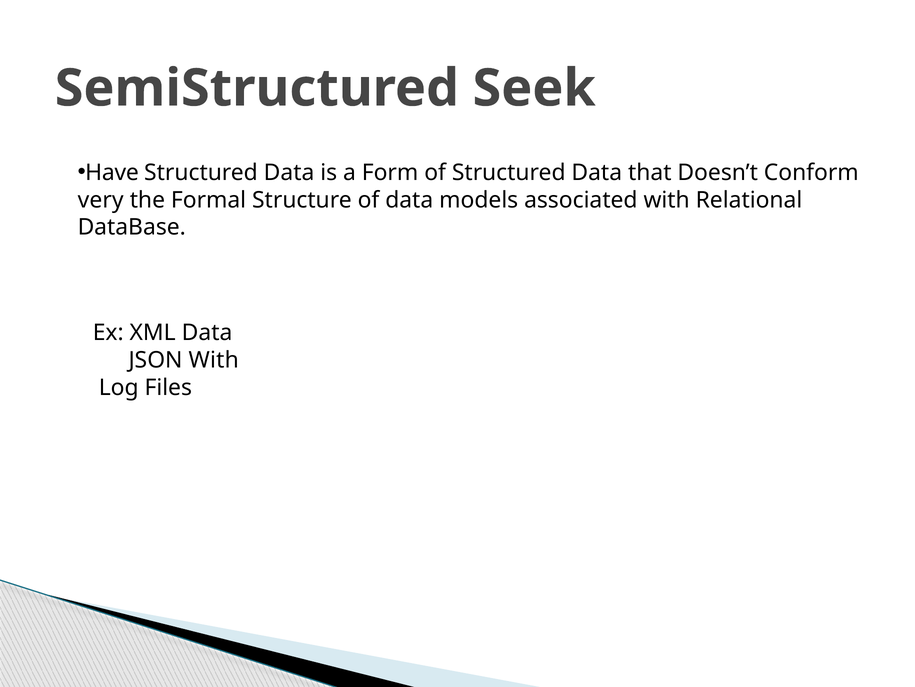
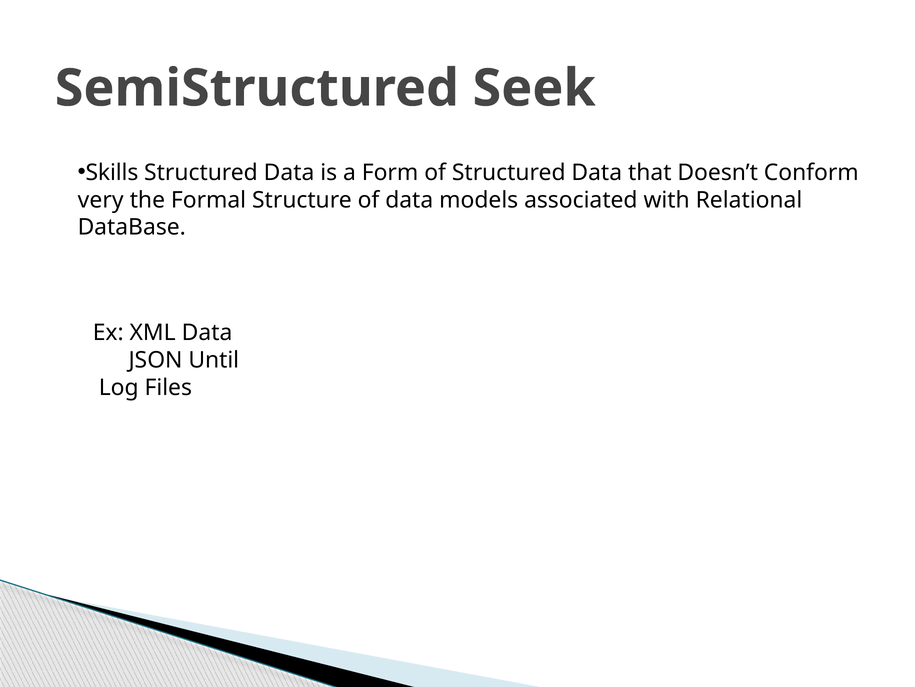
Have: Have -> Skills (112, 172)
JSON With: With -> Until (214, 360)
